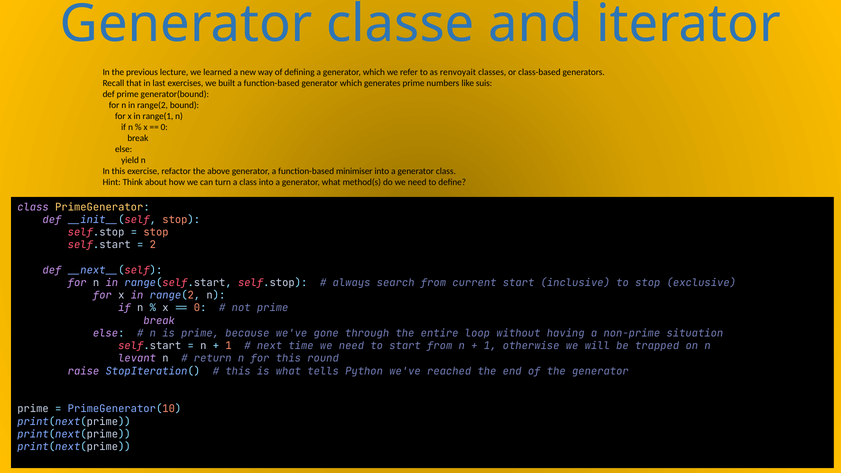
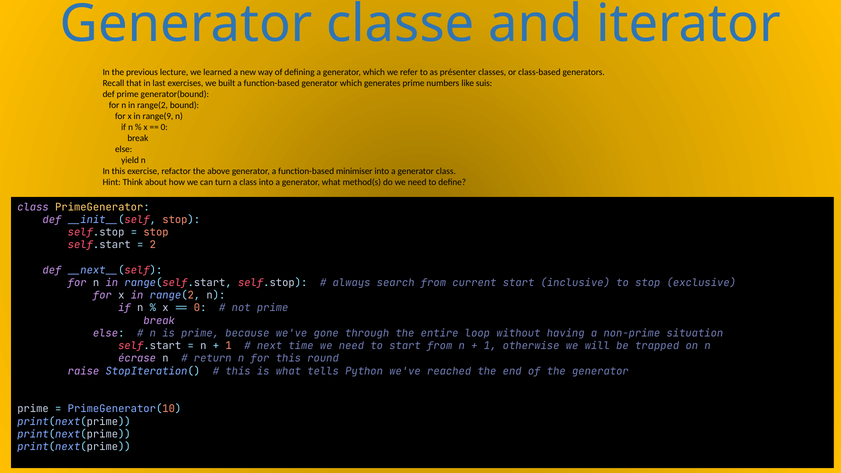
renvoyait: renvoyait -> présenter (458, 72)
range(1: range(1 -> range(9 (158, 116)
levant: levant -> écrase (137, 359)
